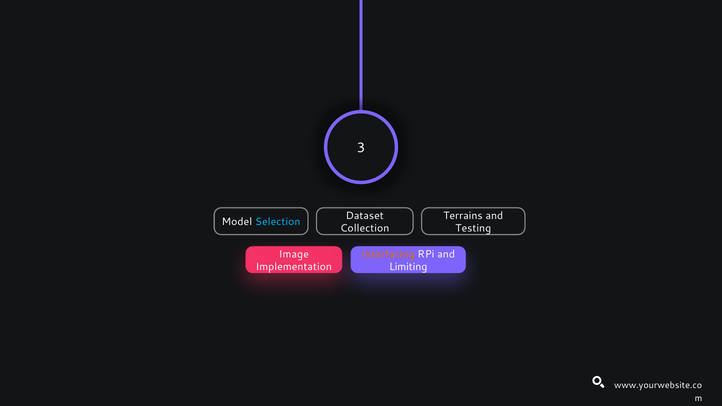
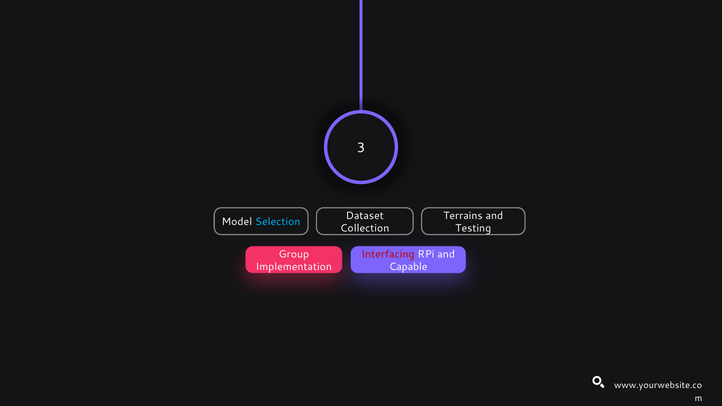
Image: Image -> Group (294, 254)
Interfacing colour: orange -> red (388, 254)
Limiting: Limiting -> Capable (408, 267)
